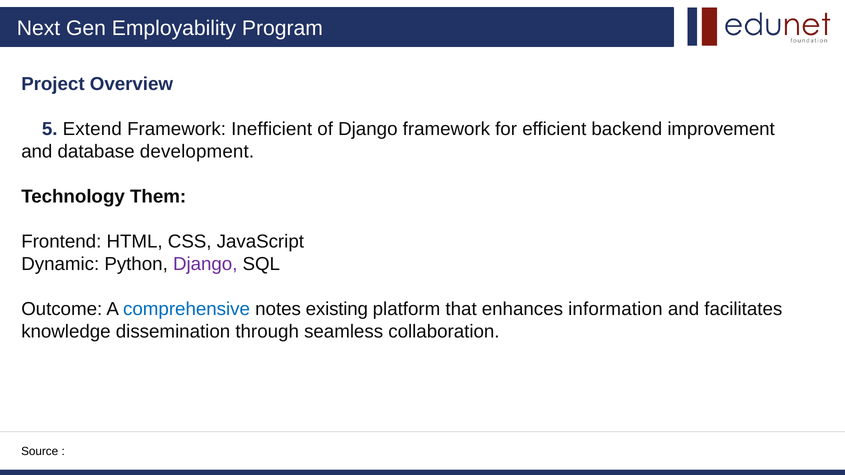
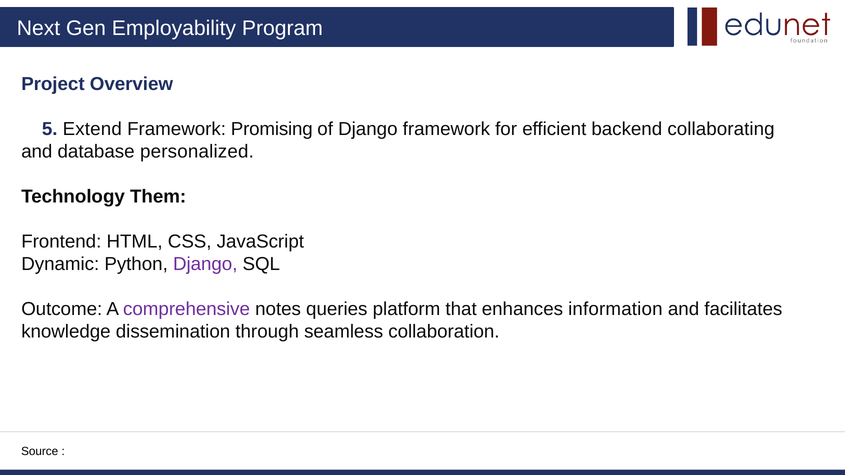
Inefficient: Inefficient -> Promising (272, 129)
improvement: improvement -> collaborating (721, 129)
development: development -> personalized (197, 152)
comprehensive colour: blue -> purple (187, 309)
existing: existing -> queries (337, 309)
